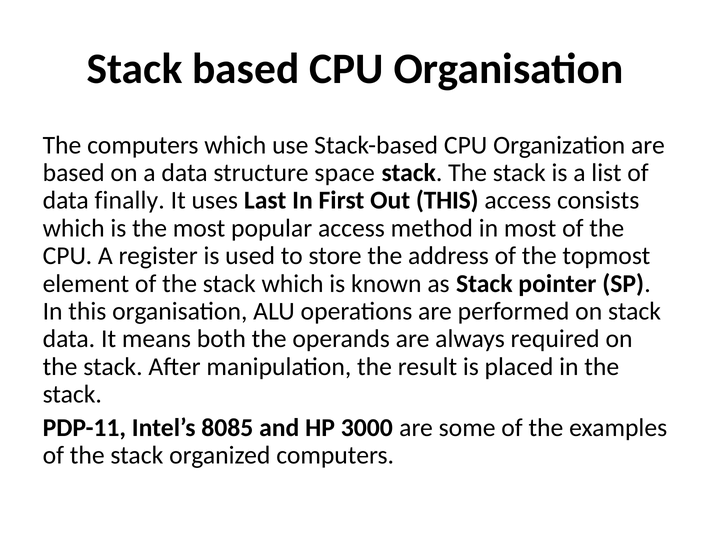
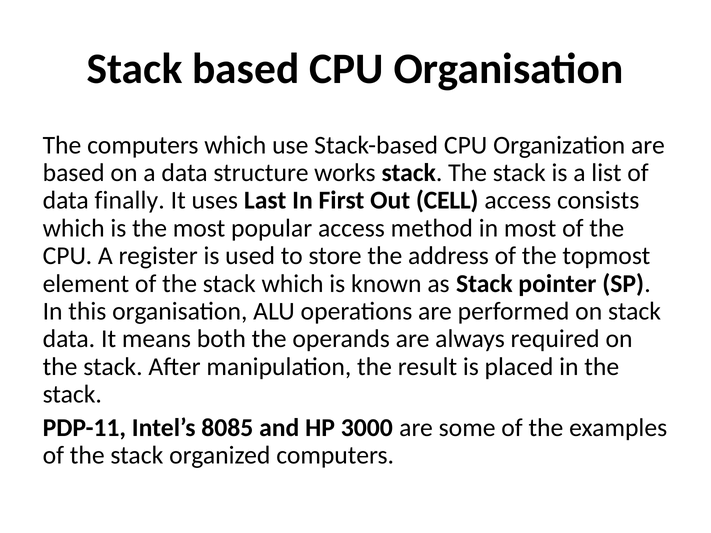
space: space -> works (345, 173)
Out THIS: THIS -> CELL (447, 201)
